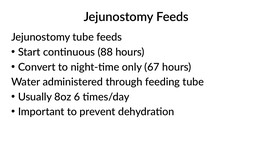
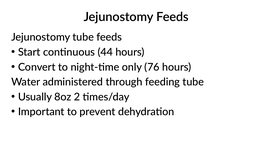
88: 88 -> 44 (105, 52)
67: 67 -> 76 (152, 67)
6: 6 -> 2 (77, 97)
